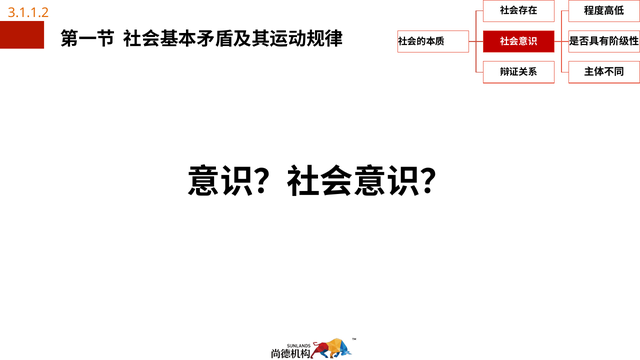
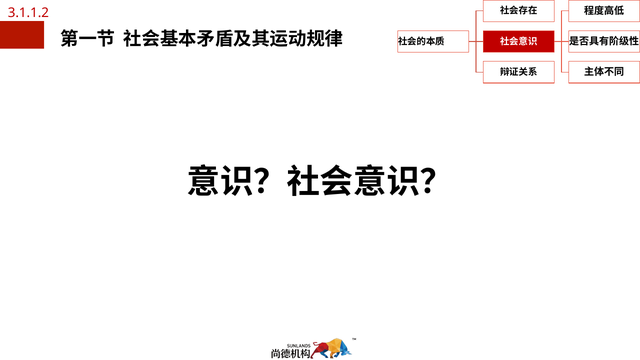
3.1.1.2 colour: orange -> red (28, 13)
